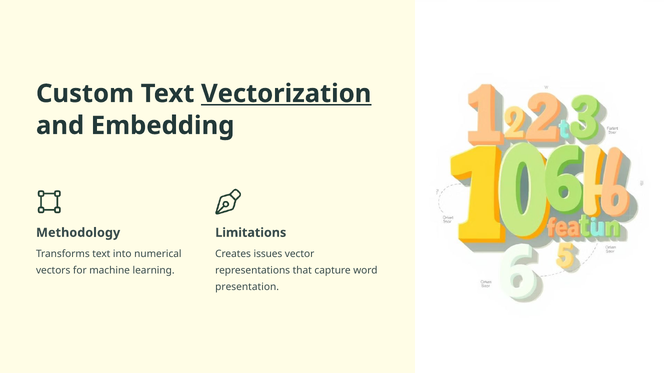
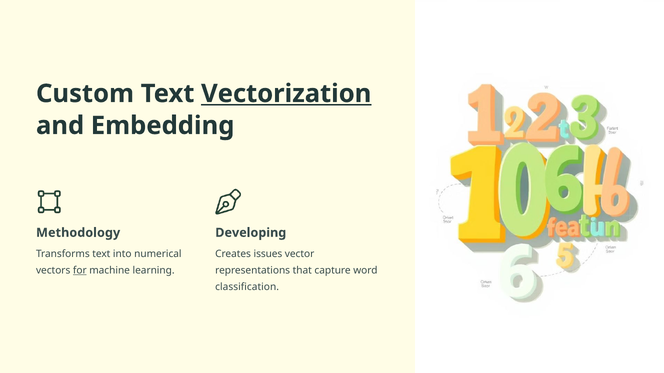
Limitations: Limitations -> Developing (251, 233)
for underline: none -> present (80, 271)
presentation: presentation -> classification (247, 287)
